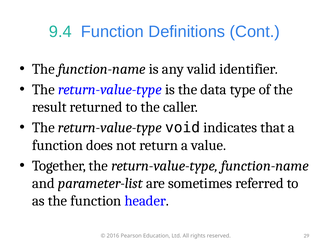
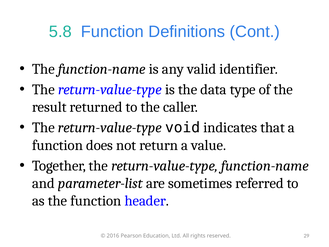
9.4: 9.4 -> 5.8 (60, 32)
